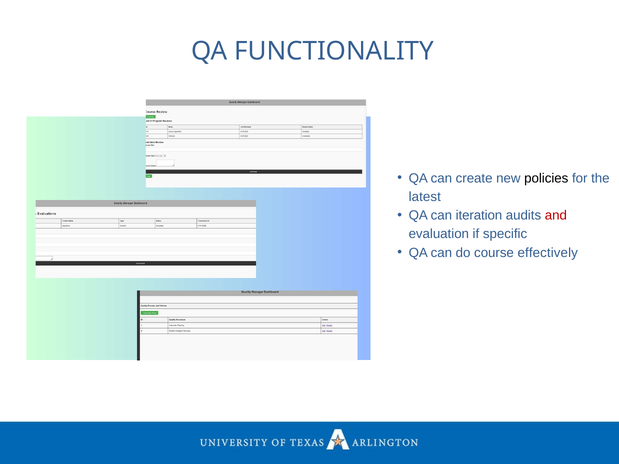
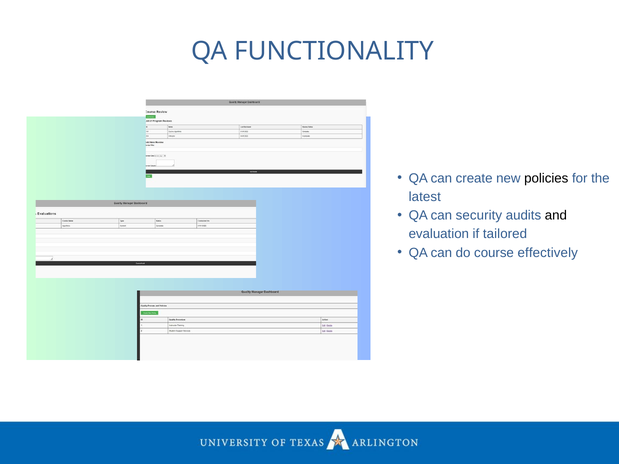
iteration: iteration -> security (479, 216)
and colour: red -> black (556, 216)
specific: specific -> tailored (505, 234)
